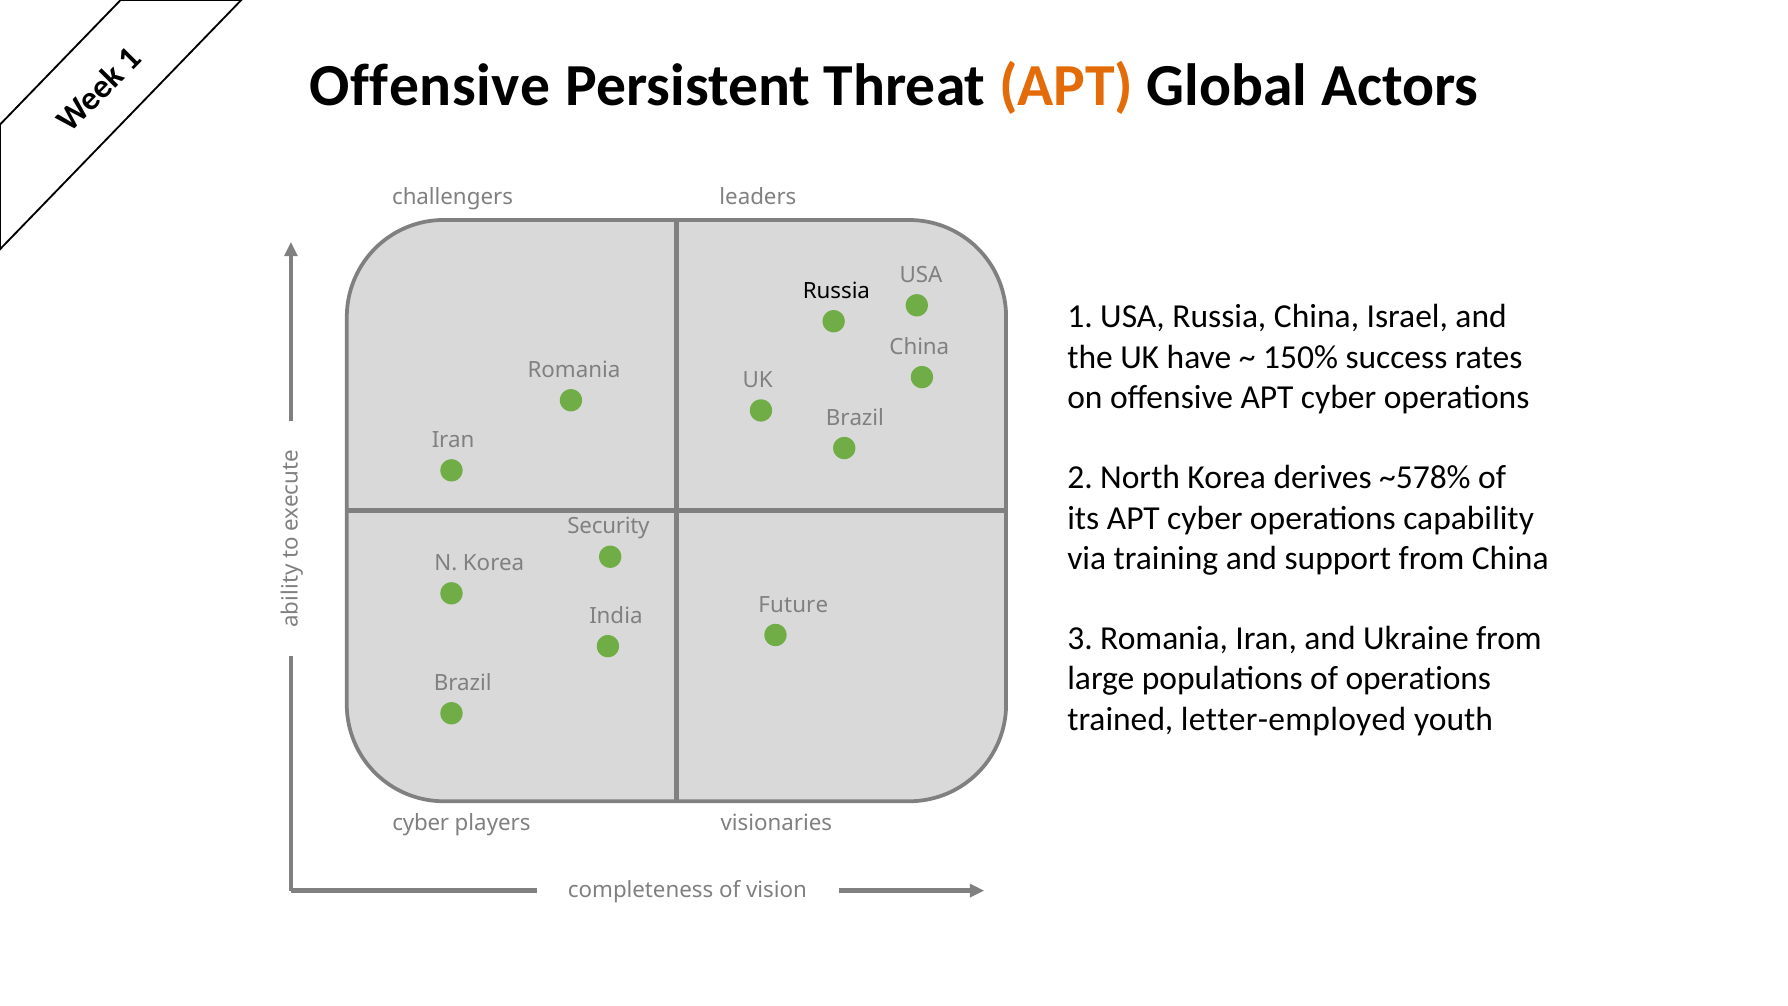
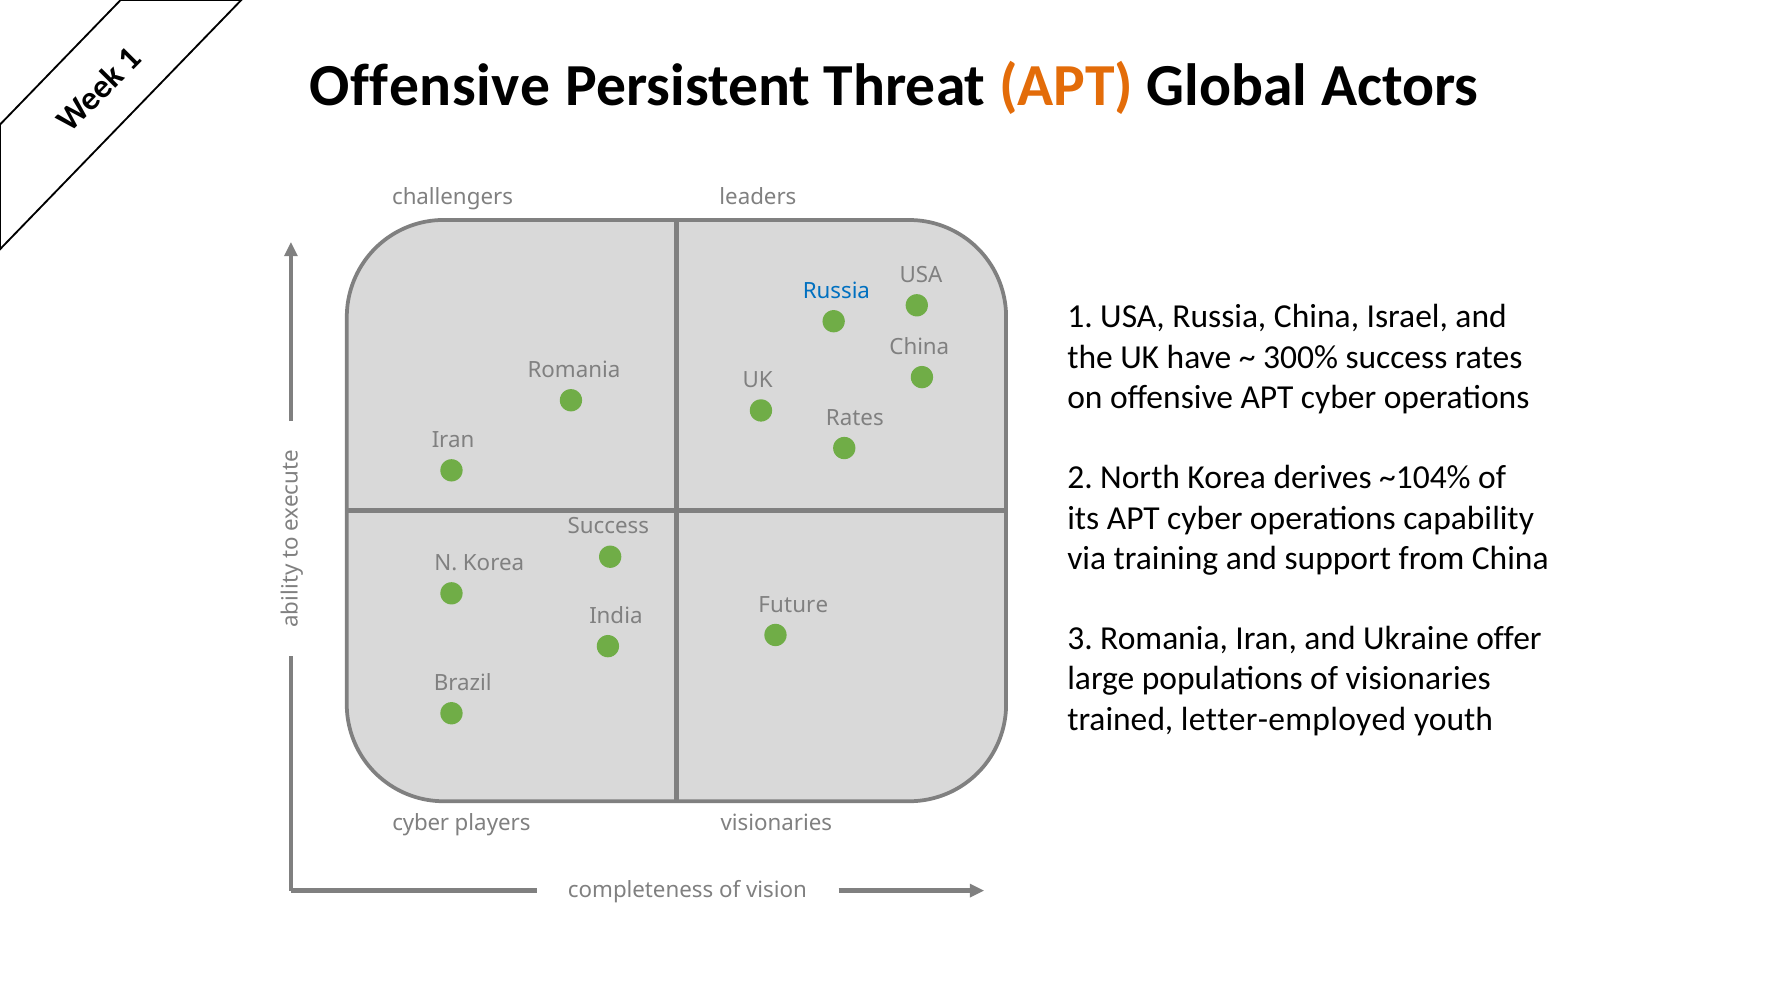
Russia colour: black -> blue (836, 291)
150%: 150% -> 300% (1301, 357)
Brazil: Brazil -> Rates (855, 418)
~578%: ~578% -> ~104% (1425, 478)
Security: Security -> Success (608, 526)
Ukraine from: from -> offer (1509, 639)
of operations: operations -> visionaries (1418, 679)
